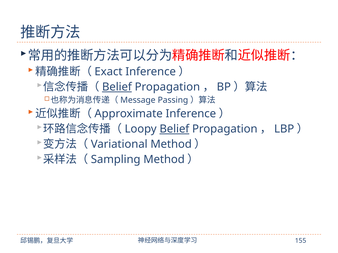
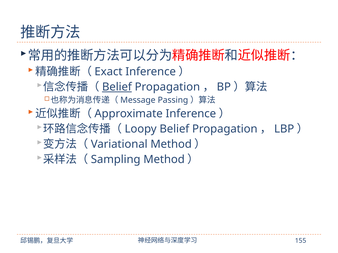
Belief underline: present -> none (174, 129)
